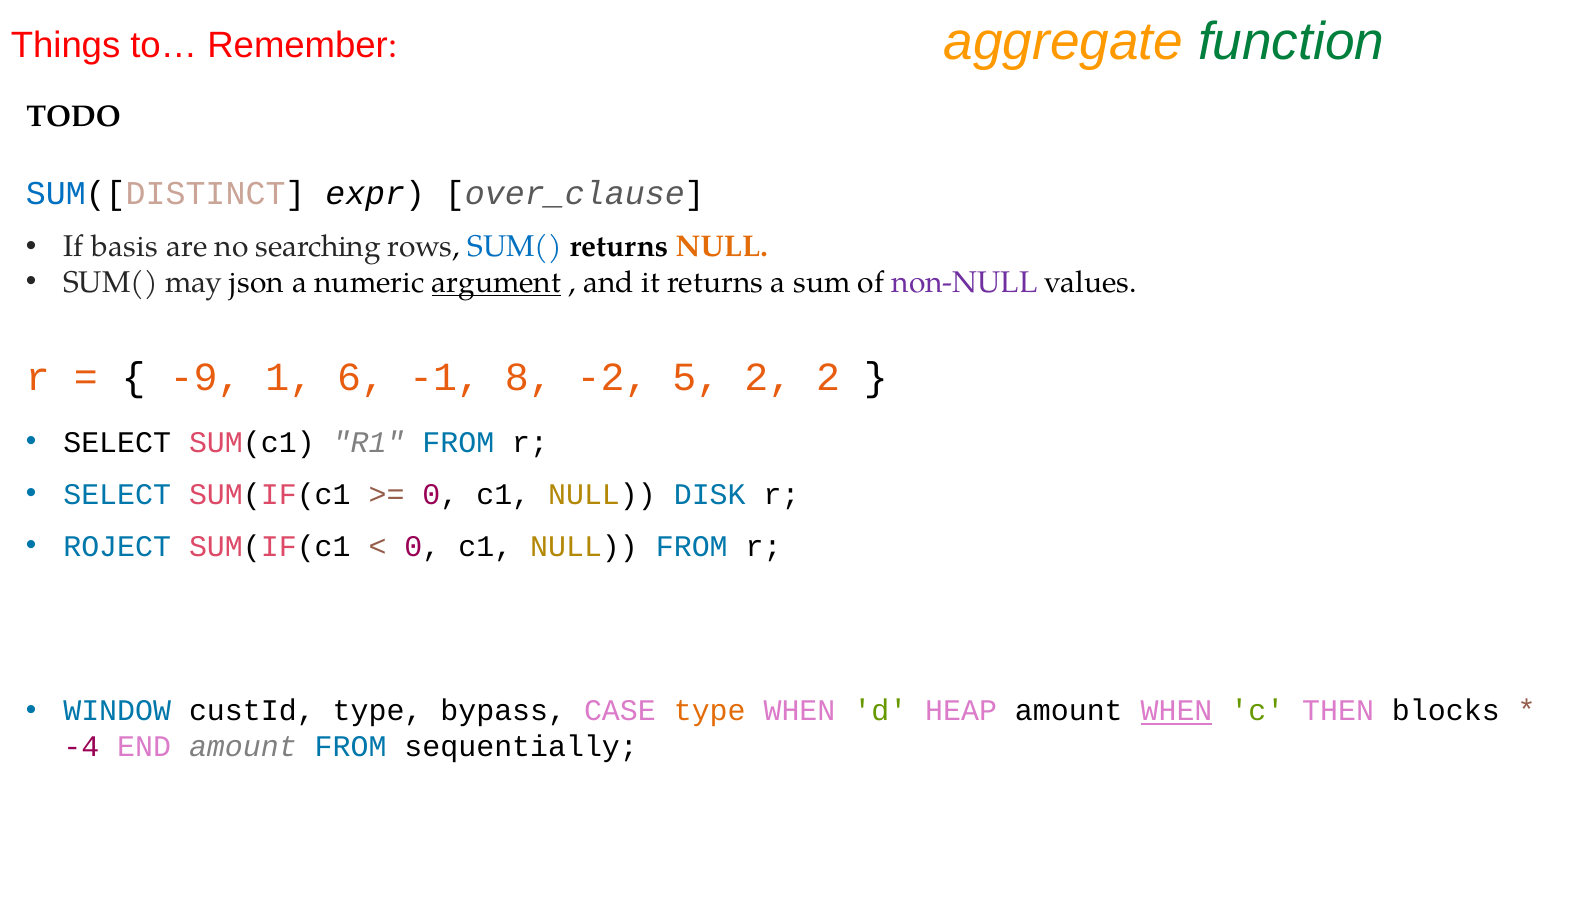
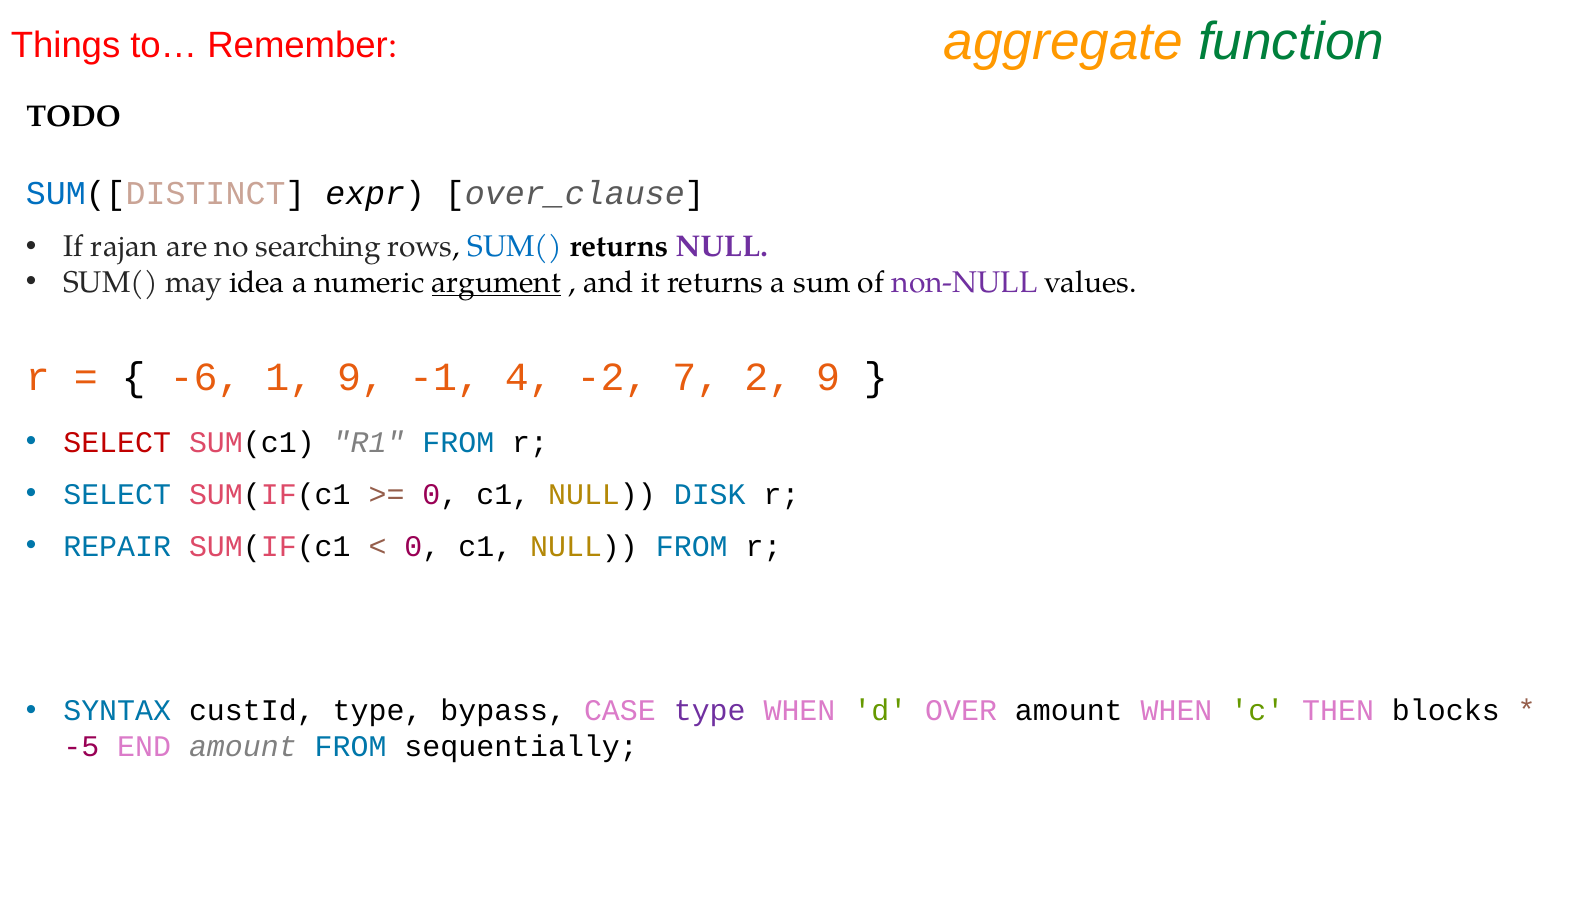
basis: basis -> rajan (125, 247)
NULL colour: orange -> purple (722, 247)
json: json -> idea (257, 283)
-9: -9 -> -6 (205, 377)
1 6: 6 -> 9 (361, 377)
8: 8 -> 4 (529, 377)
5: 5 -> 7 (696, 377)
2 2: 2 -> 9 (828, 377)
SELECT colour: black -> red (117, 443)
ROJECT: ROJECT -> REPAIR (117, 546)
WINDOW: WINDOW -> SYNTAX (117, 711)
type colour: orange -> purple (710, 711)
HEAP: HEAP -> OVER (961, 711)
WHEN underline: present -> none (1177, 711)
-4: -4 -> -5 (81, 747)
